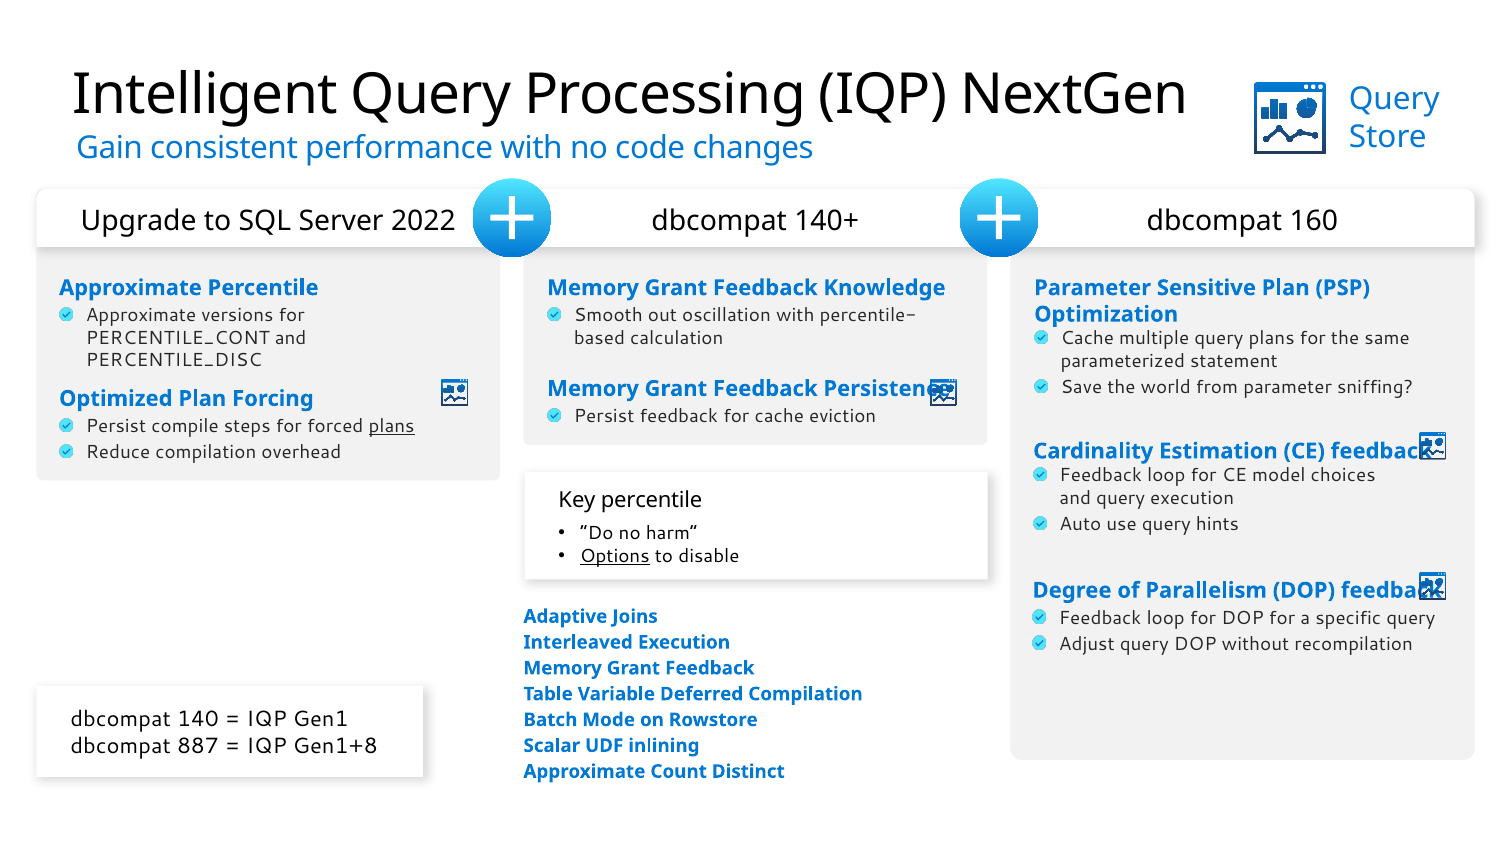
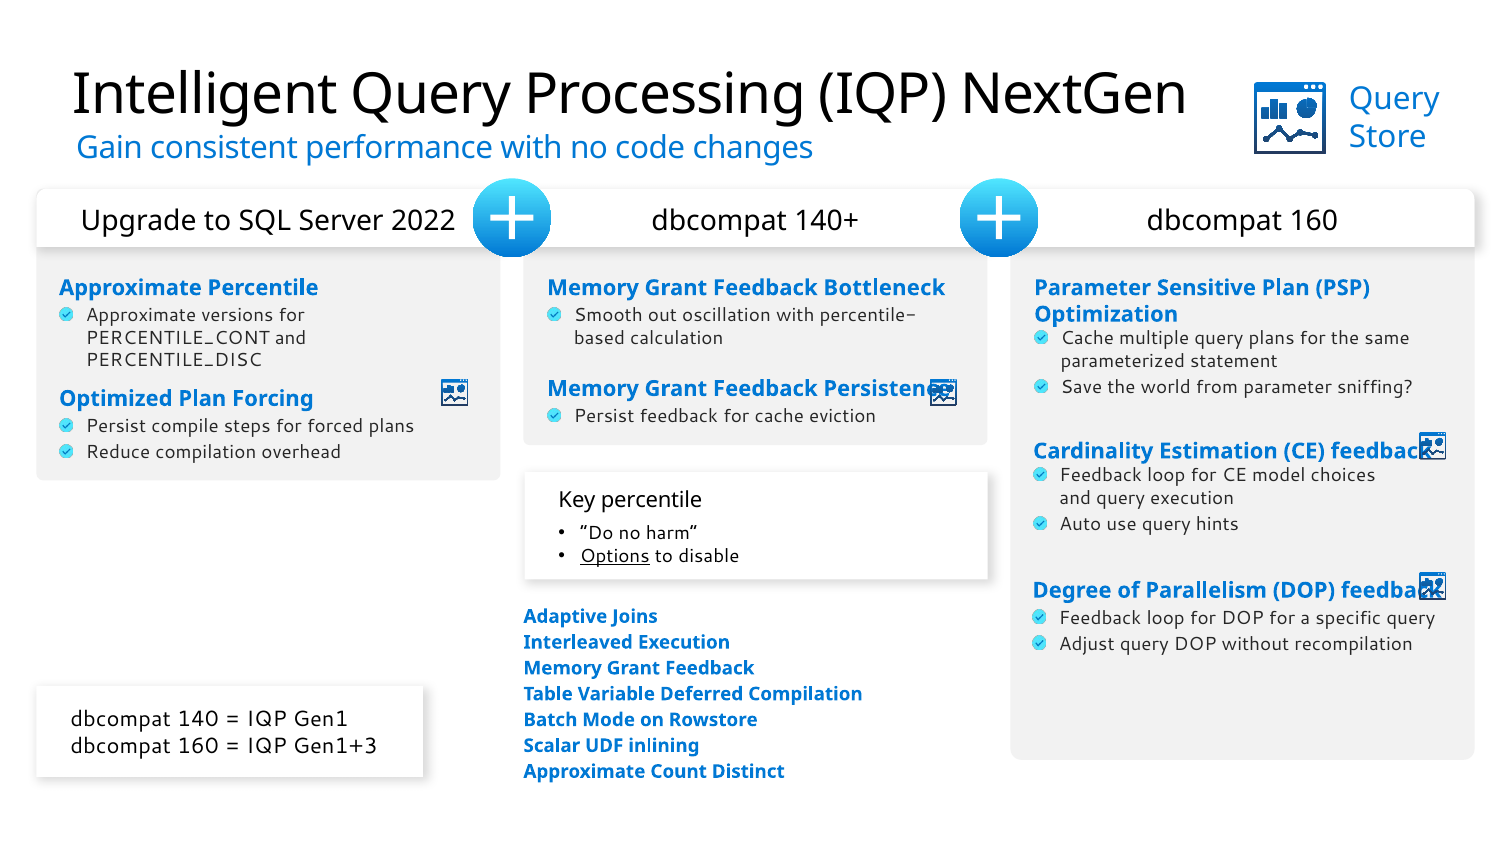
Knowledge: Knowledge -> Bottleneck (884, 288)
plans underline: present -> none (392, 426)
887: 887 -> 160 (198, 746)
Gen1+8: Gen1+8 -> Gen1+3 (335, 746)
